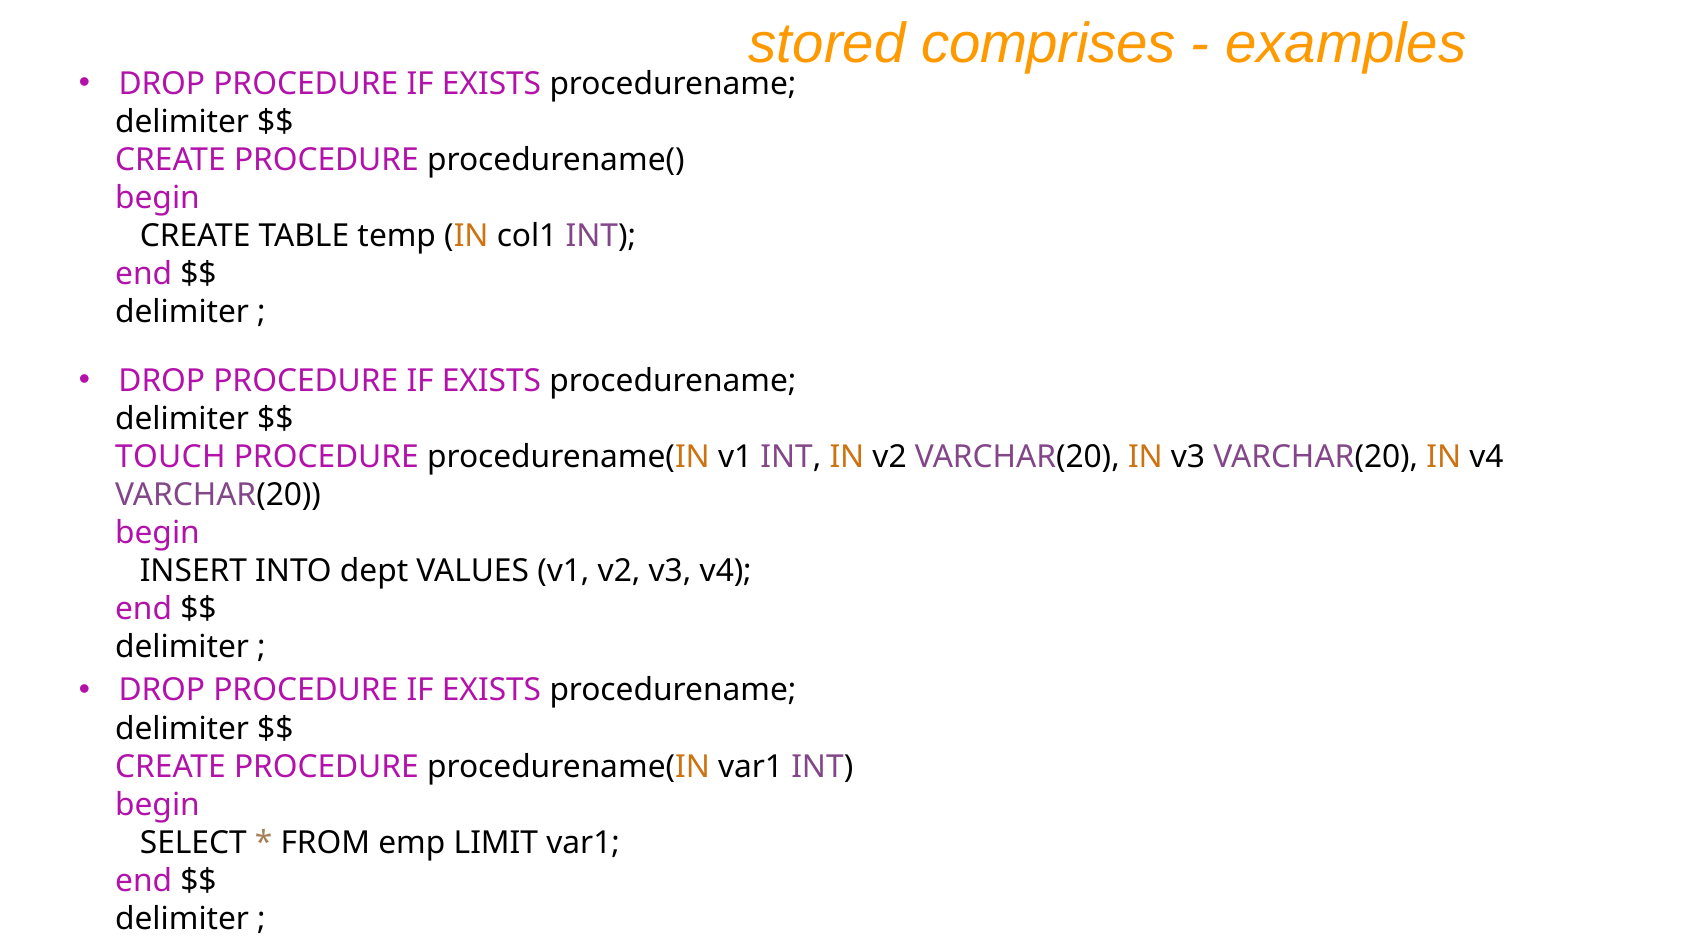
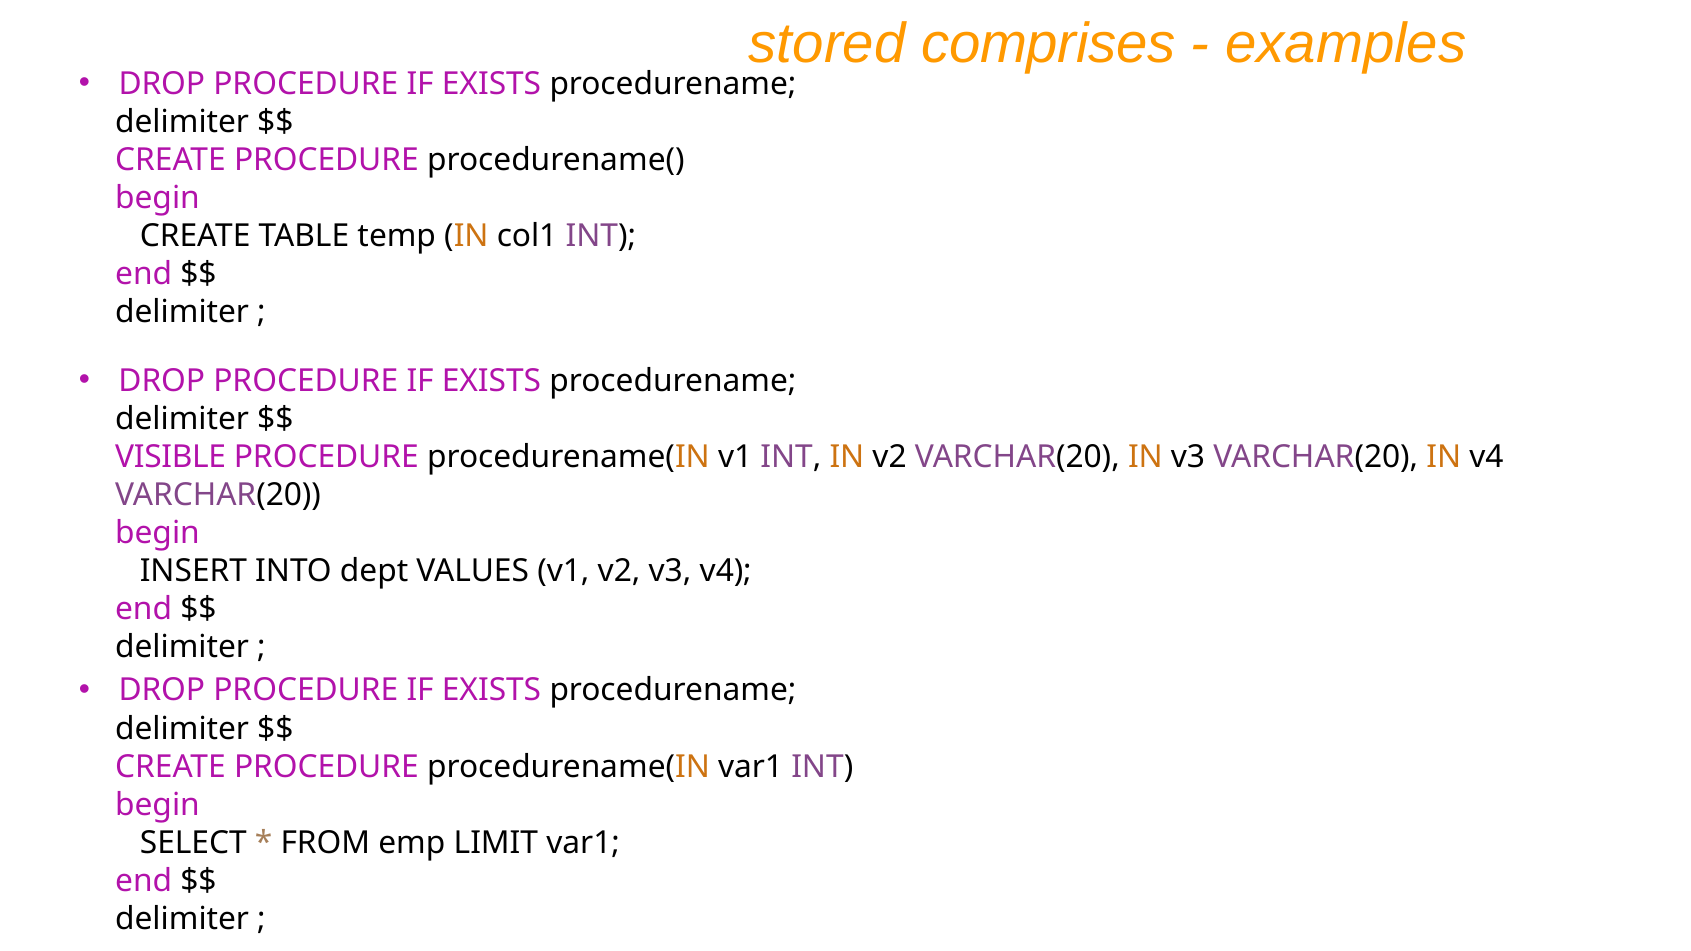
TOUCH: TOUCH -> VISIBLE (171, 457)
